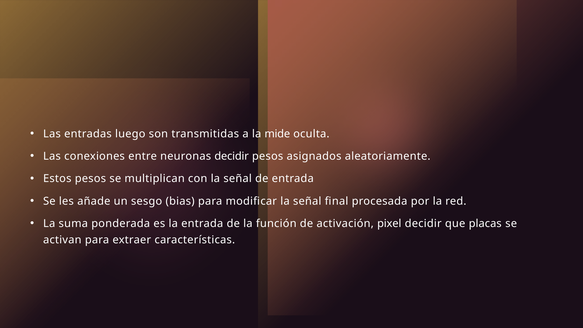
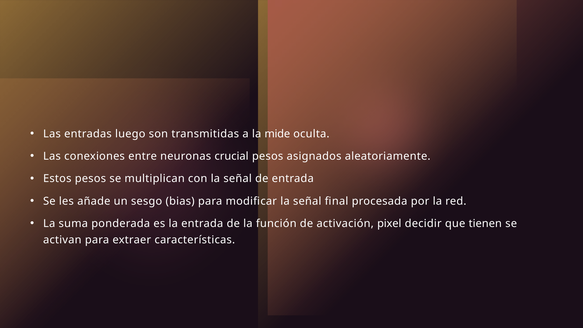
neuronas decidir: decidir -> crucial (232, 156)
placas: placas -> tienen (485, 224)
